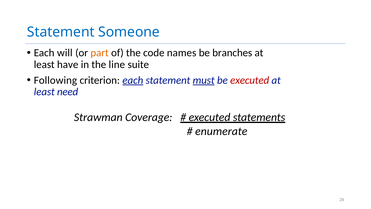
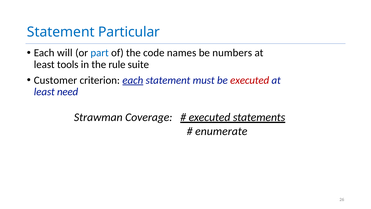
Someone: Someone -> Particular (129, 32)
part colour: orange -> blue (100, 53)
branches: branches -> numbers (232, 53)
have: have -> tools (68, 65)
line: line -> rule (117, 65)
Following: Following -> Customer (55, 80)
must underline: present -> none (204, 80)
